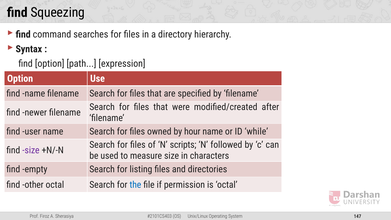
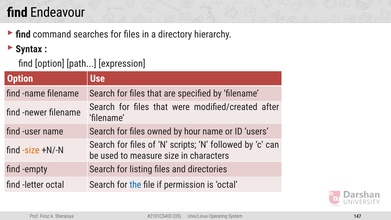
Squeezing: Squeezing -> Endeavour (58, 12)
while: while -> users (256, 131)
size colour: purple -> orange (31, 150)
other: other -> letter (33, 185)
